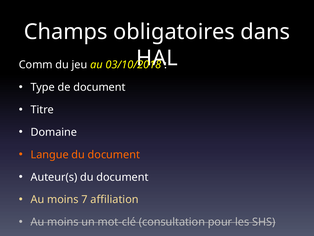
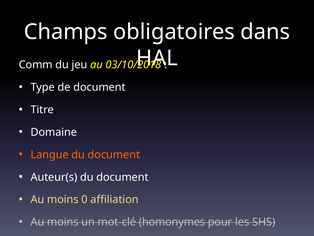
7: 7 -> 0 (85, 199)
consultation: consultation -> homonymes (172, 222)
